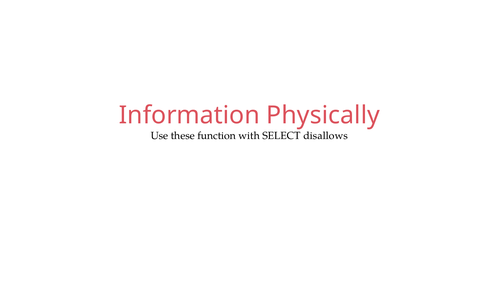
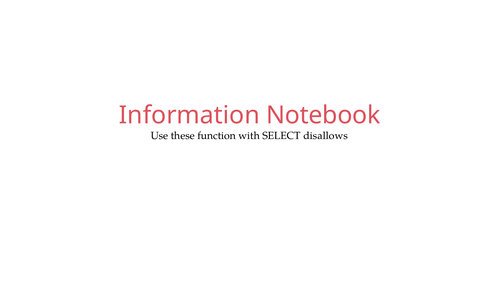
Physically: Physically -> Notebook (323, 115)
